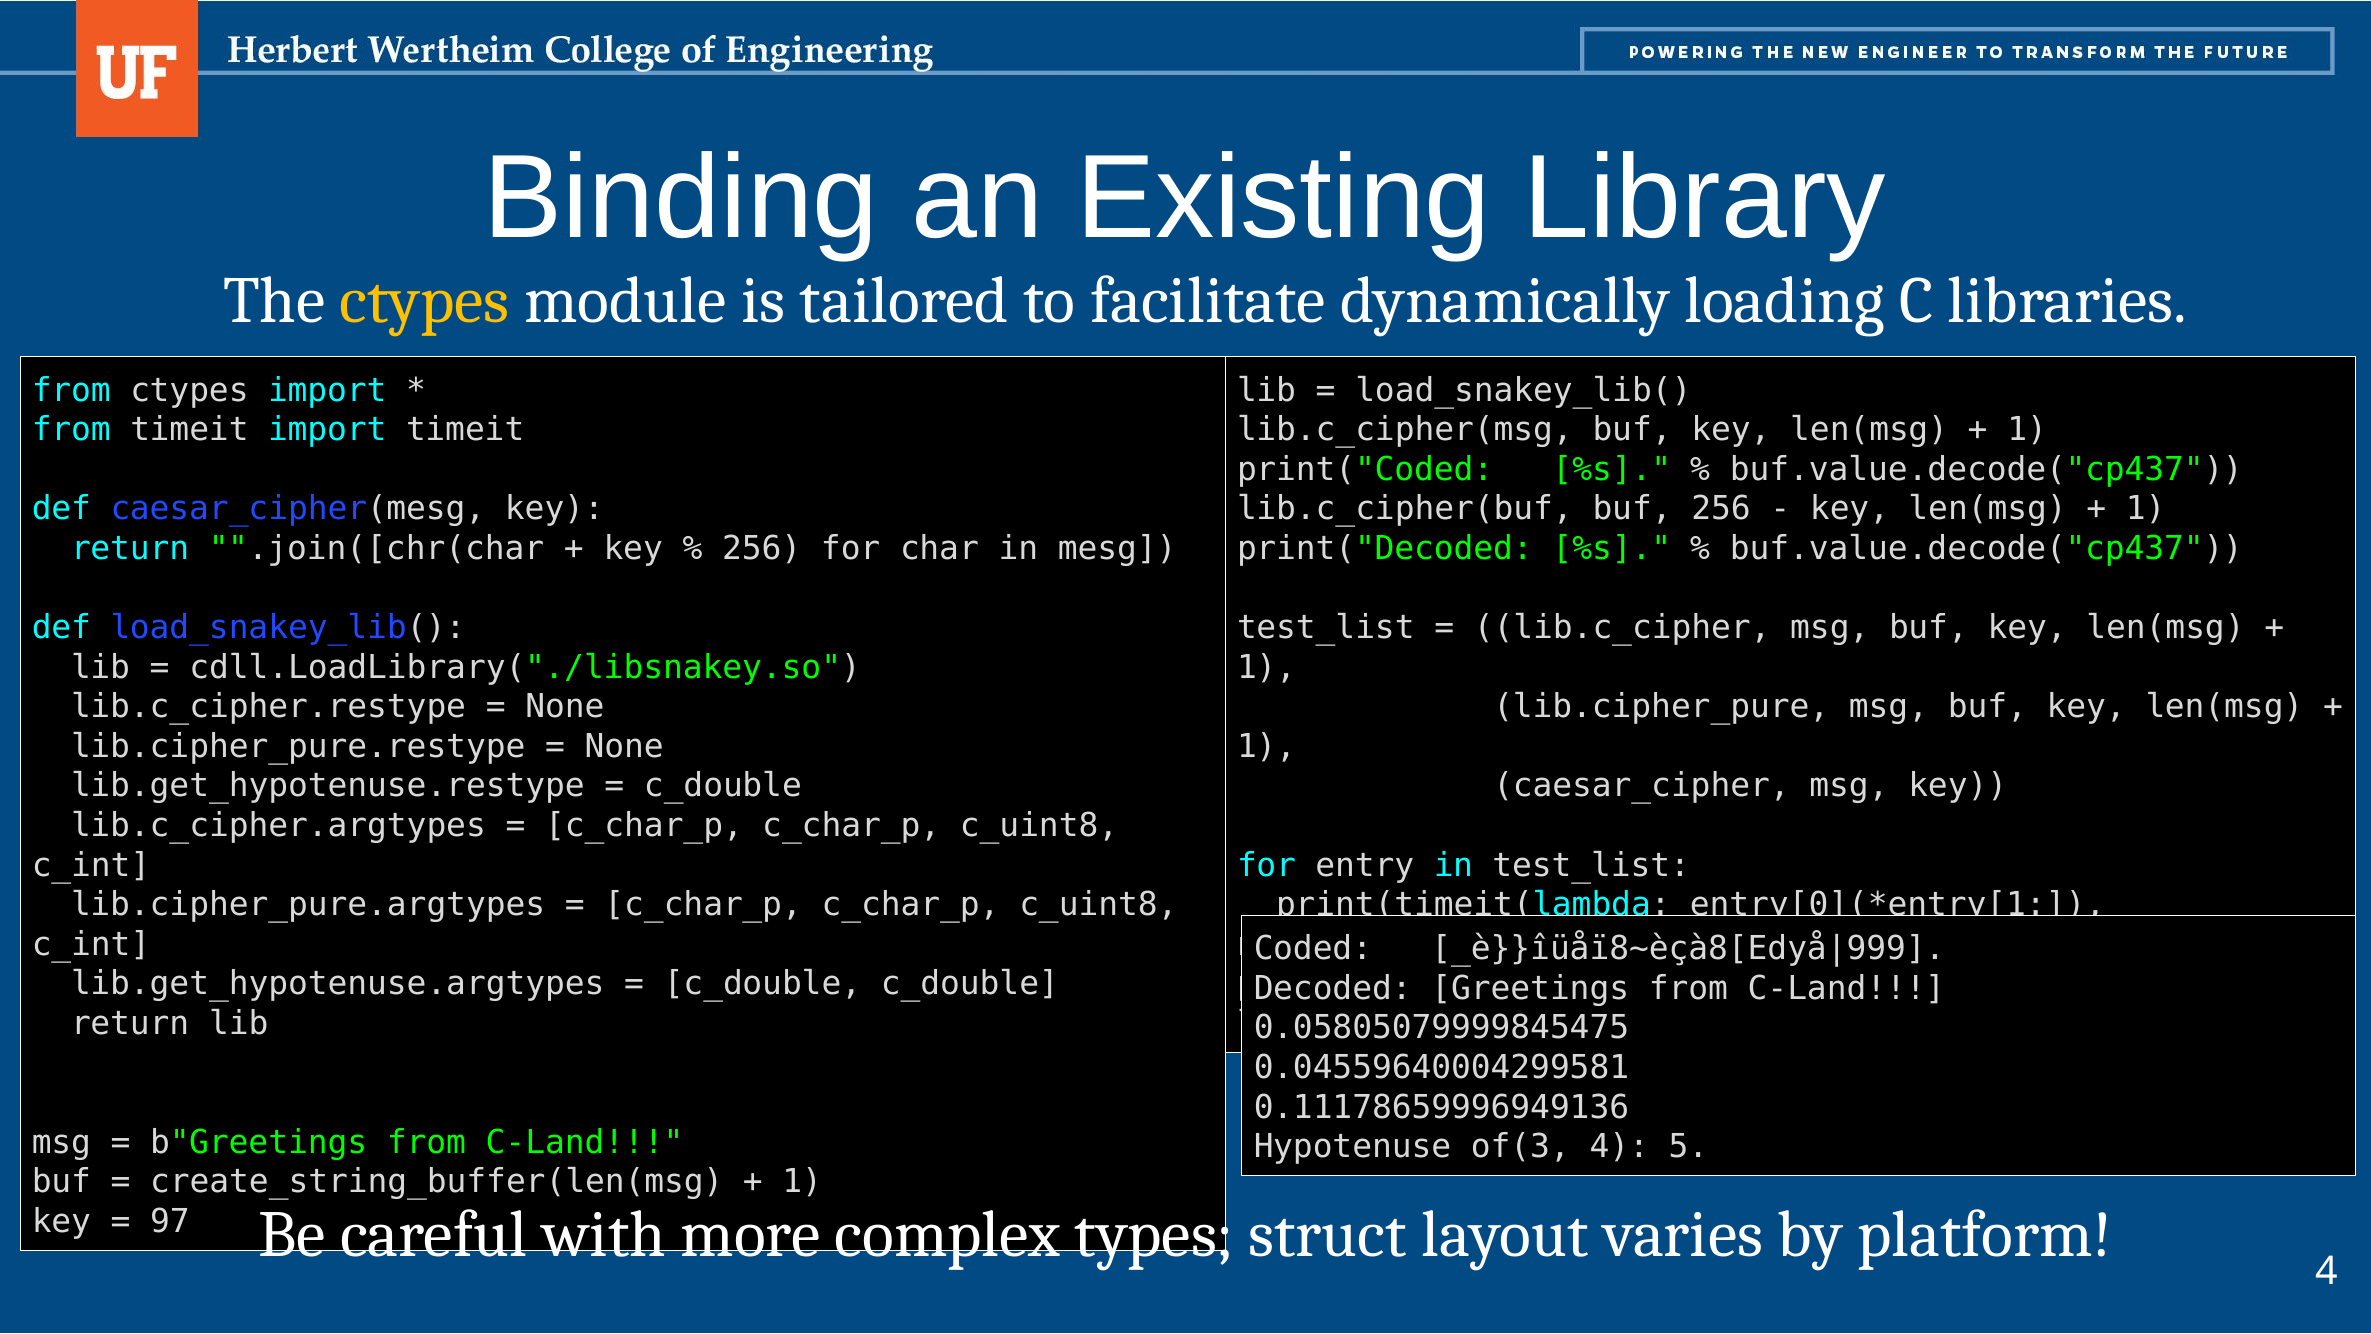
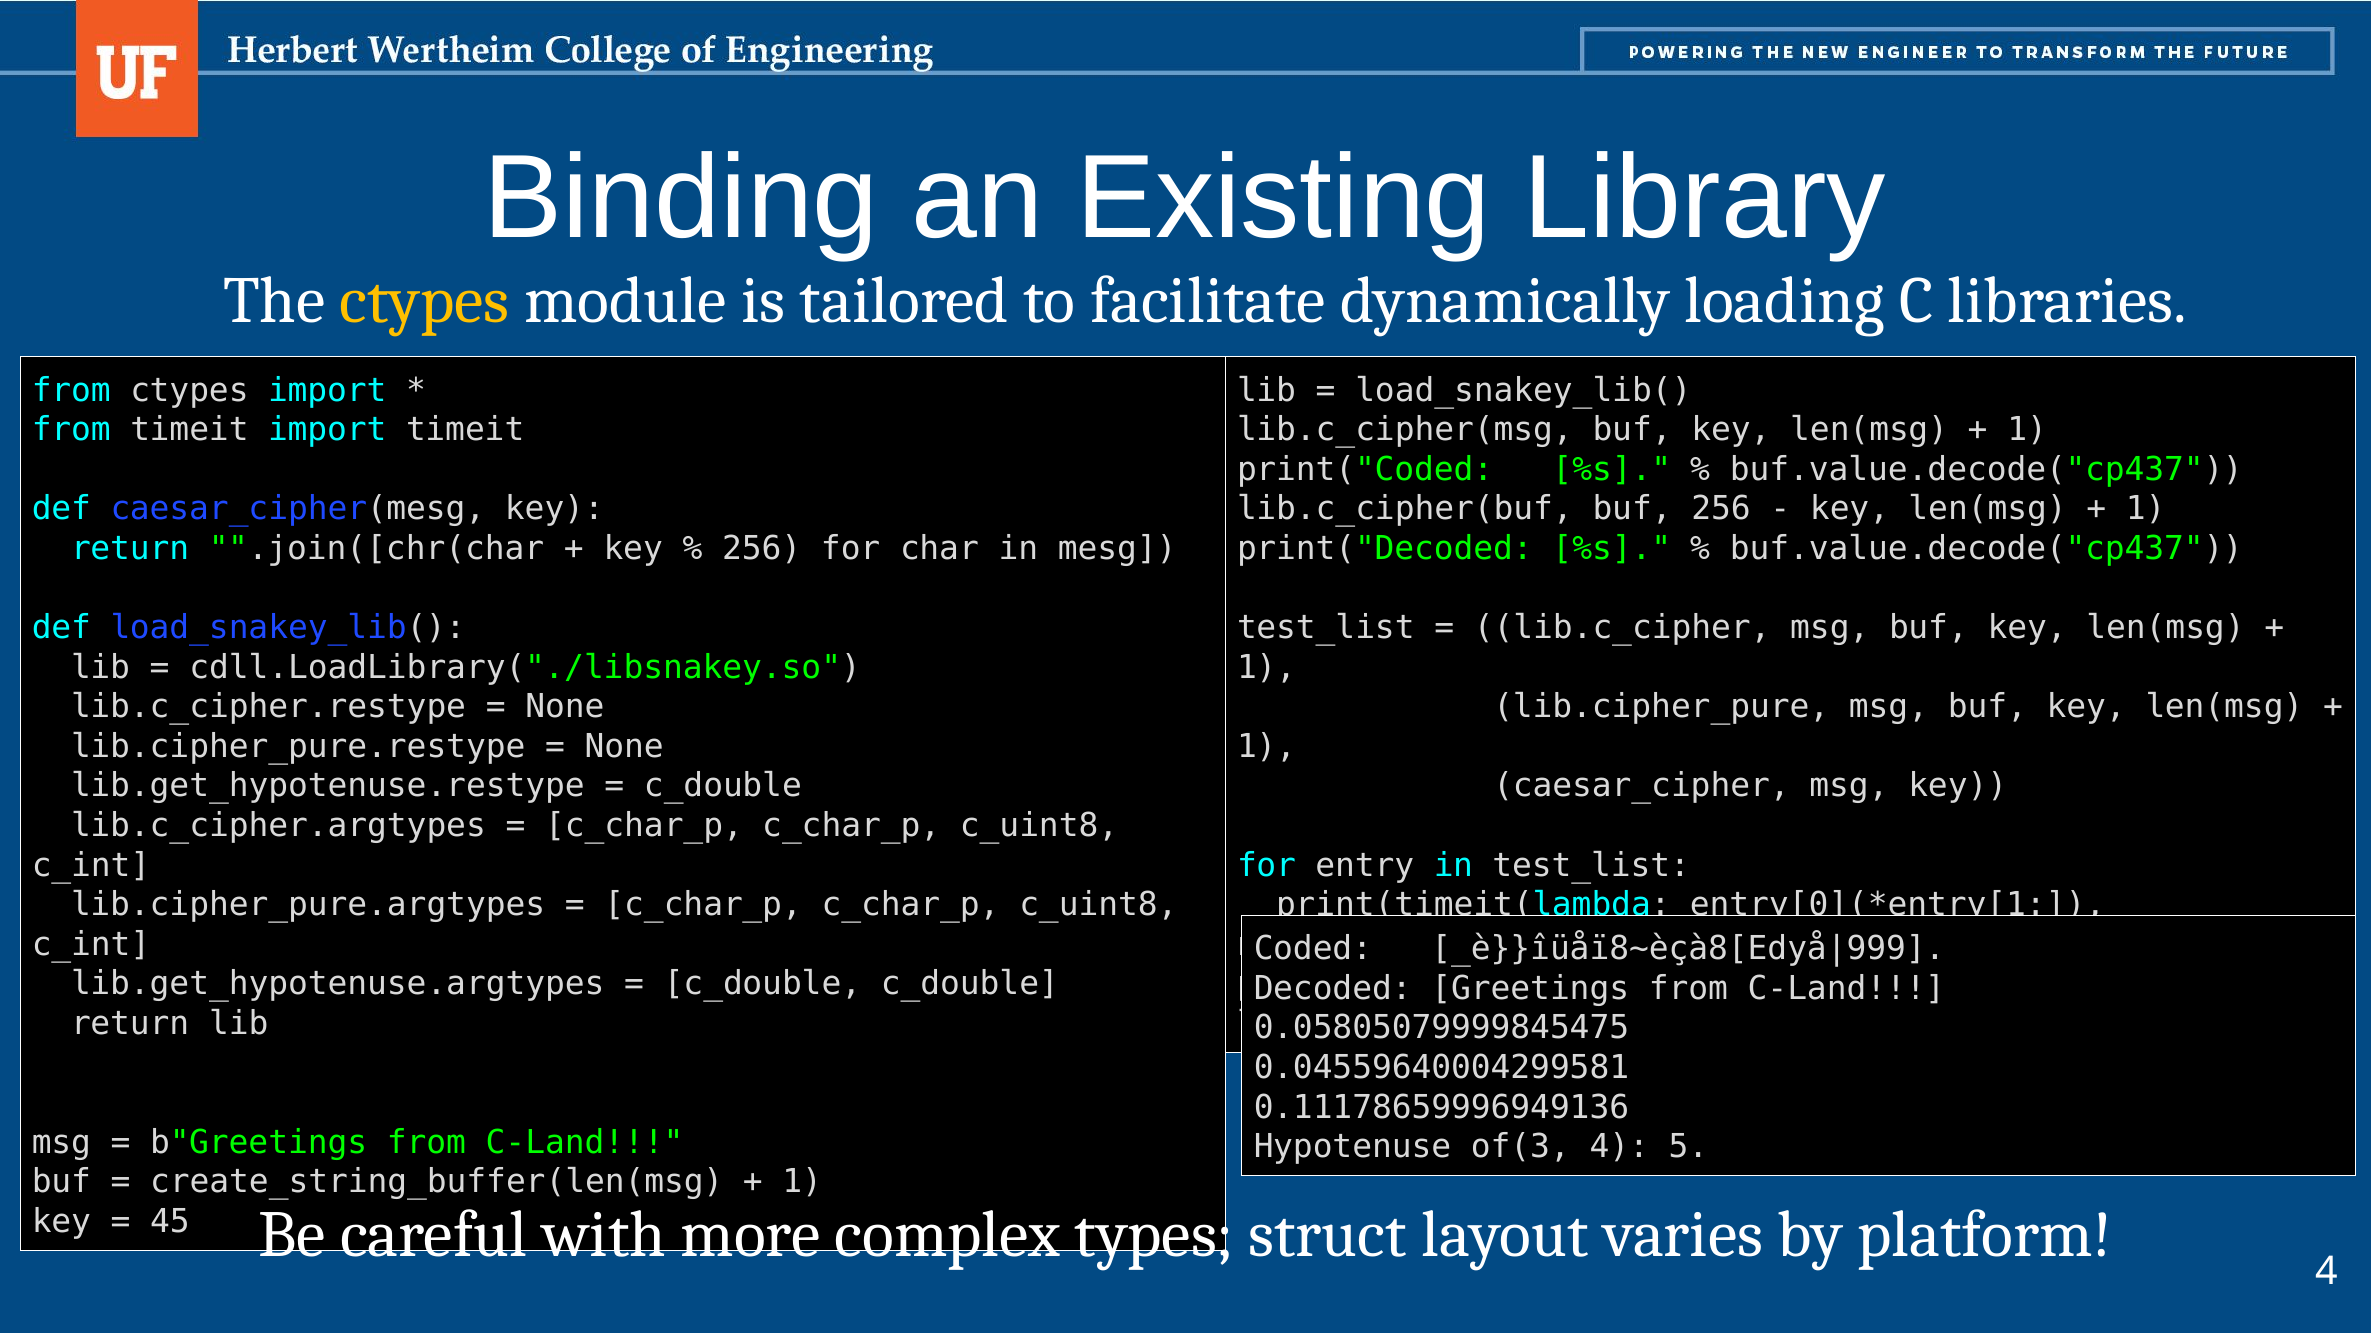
97: 97 -> 45 (170, 1221)
